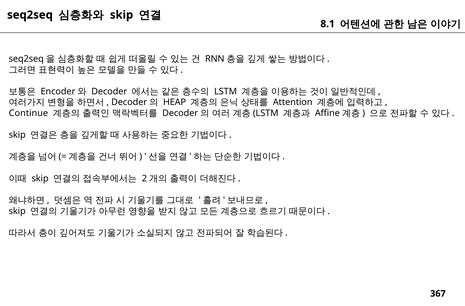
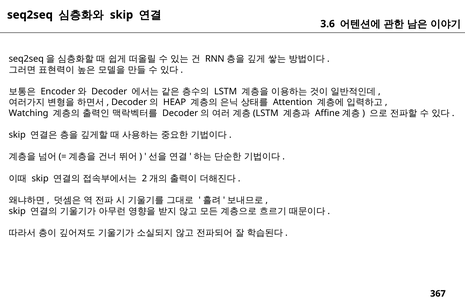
8.1: 8.1 -> 3.6 (328, 24)
Continue: Continue -> Watching (29, 113)
